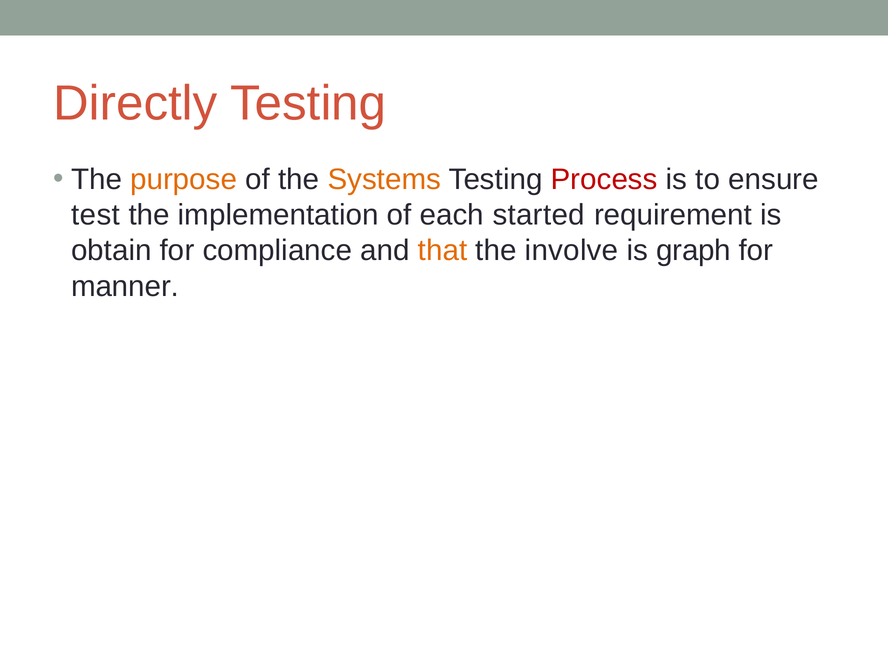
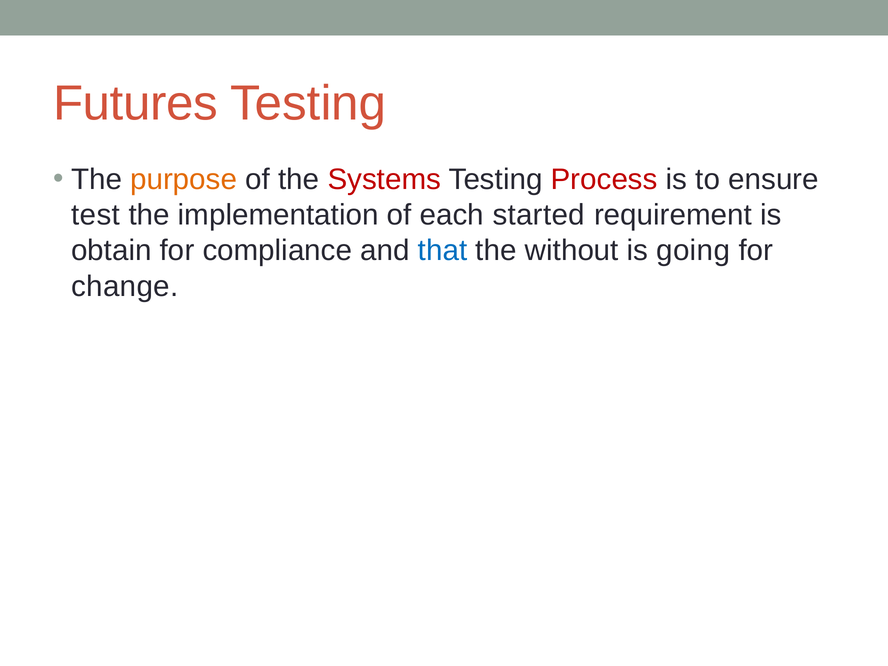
Directly: Directly -> Futures (136, 103)
Systems colour: orange -> red (384, 180)
that colour: orange -> blue (443, 251)
involve: involve -> without (572, 251)
graph: graph -> going (693, 251)
manner: manner -> change (125, 286)
